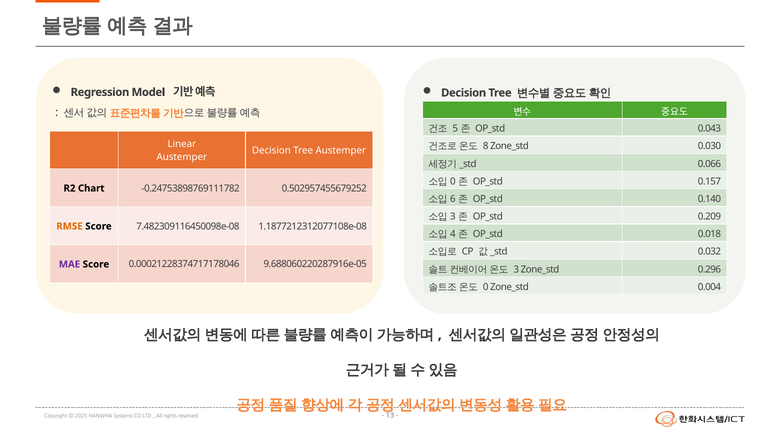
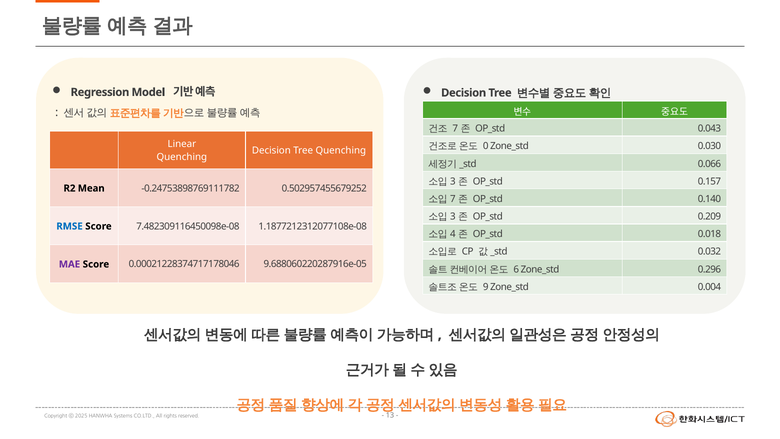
5: 5 -> 7 (455, 129)
8: 8 -> 0 (486, 146)
Tree Austemper: Austemper -> Quenching (341, 150)
Austemper: Austemper -> Quenching (182, 157)
0: 0 -> 3 (453, 181)
Chart: Chart -> Mean (91, 188)
6: 6 -> 7 (453, 199)
RMSE colour: orange -> blue (70, 226)
3: 3 -> 6 (516, 269)
0: 0 -> 9 (486, 287)
